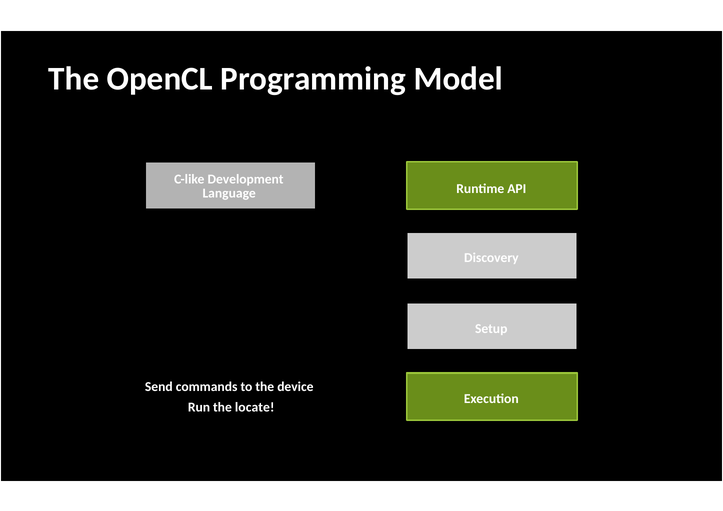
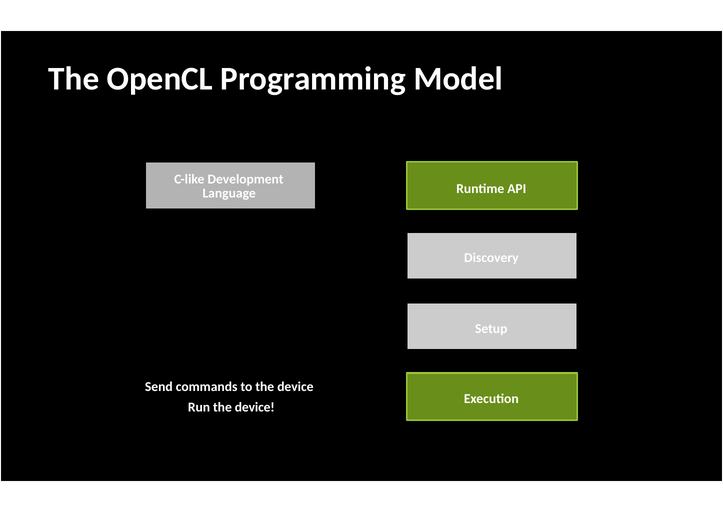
Run the locate: locate -> device (255, 407)
